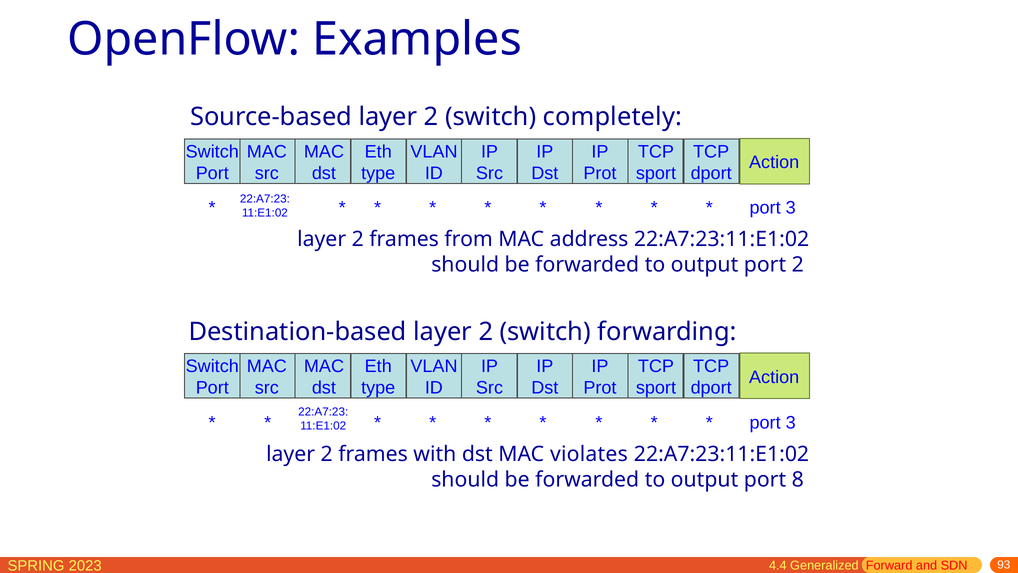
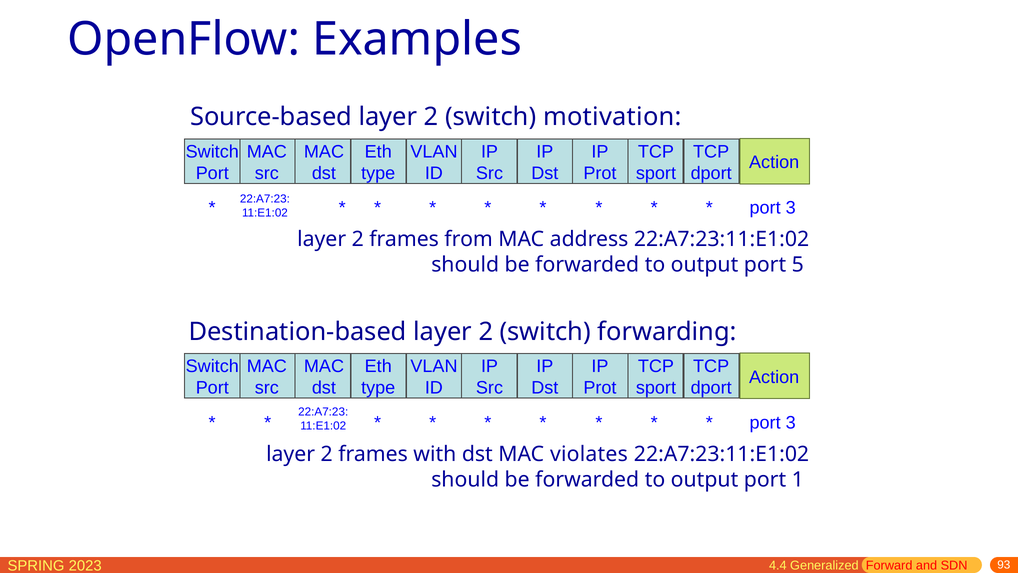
completely: completely -> motivation (612, 117)
port 2: 2 -> 5 (798, 265)
8: 8 -> 1 (798, 479)
